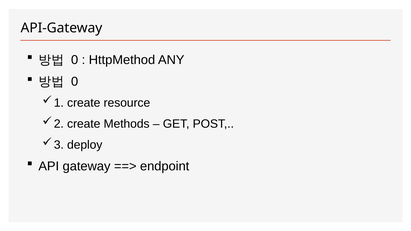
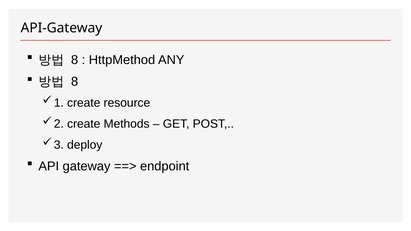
0: 0 -> 8 (75, 60)
0: 0 -> 8 (75, 82)
